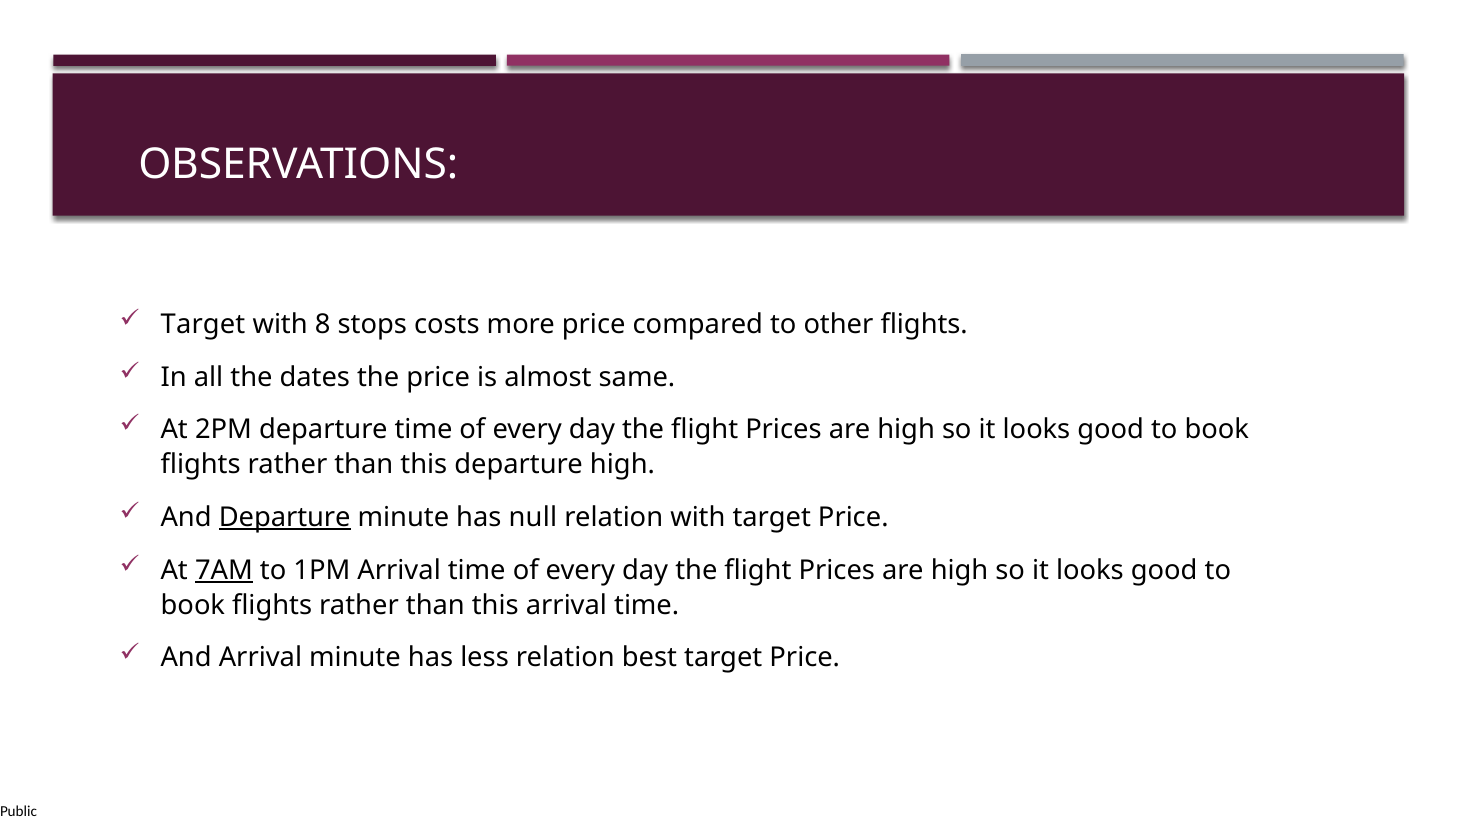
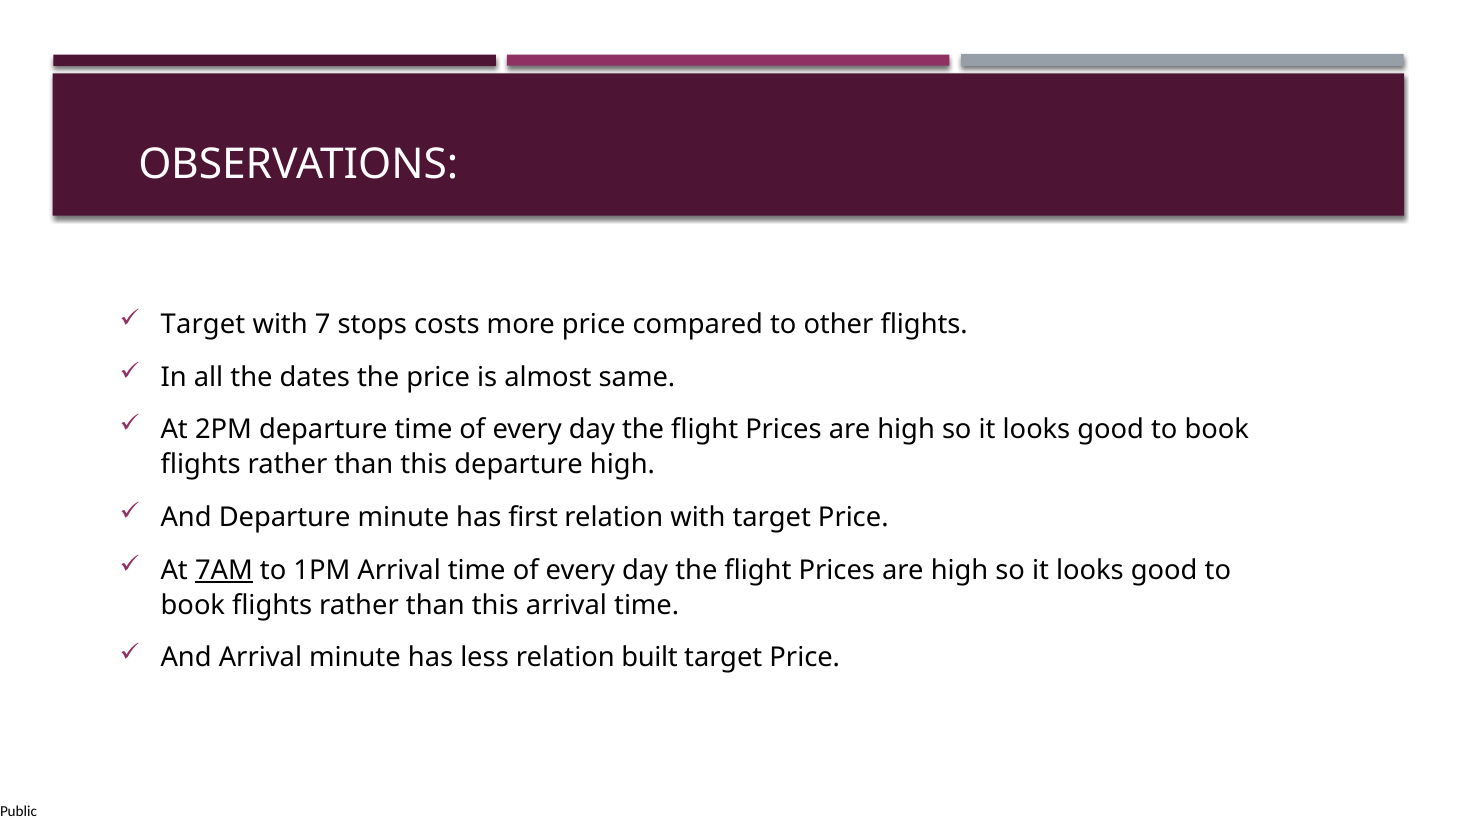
8: 8 -> 7 (323, 324)
Departure underline: present -> none (285, 517)
null: null -> first (533, 517)
best: best -> built (650, 658)
